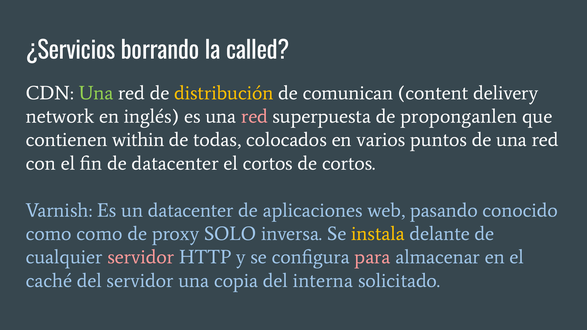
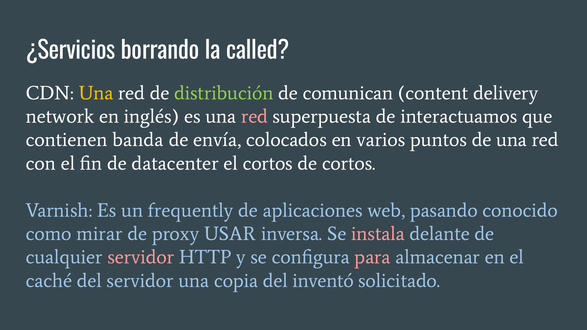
Una colour: light green -> yellow (96, 93)
distribución colour: yellow -> light green (224, 93)
proponganlen: proponganlen -> interactuamos (459, 116)
within: within -> banda (138, 140)
todas: todas -> envía (217, 140)
un datacenter: datacenter -> frequently (191, 210)
como como: como -> mirar (100, 234)
SOLO: SOLO -> USAR (230, 234)
instala colour: yellow -> pink (378, 234)
interna: interna -> inventó (323, 281)
